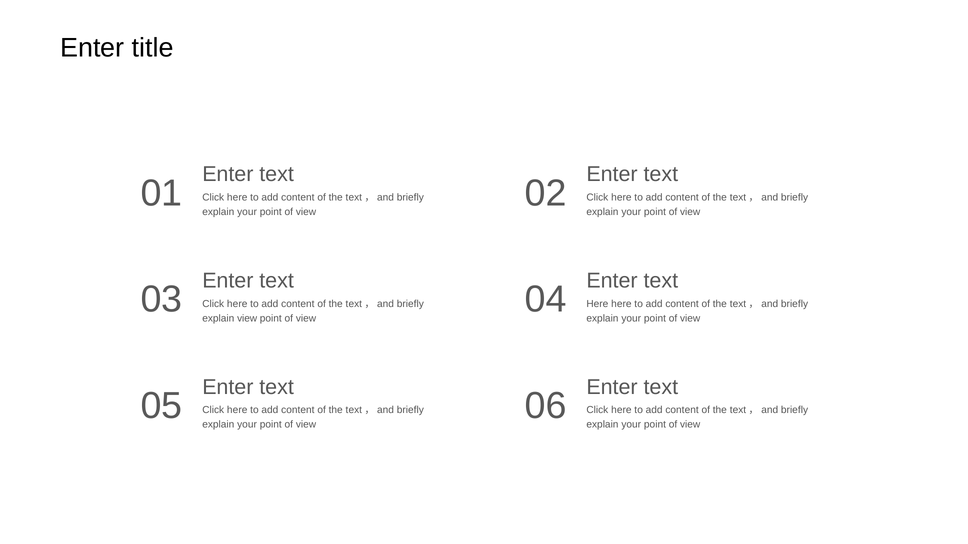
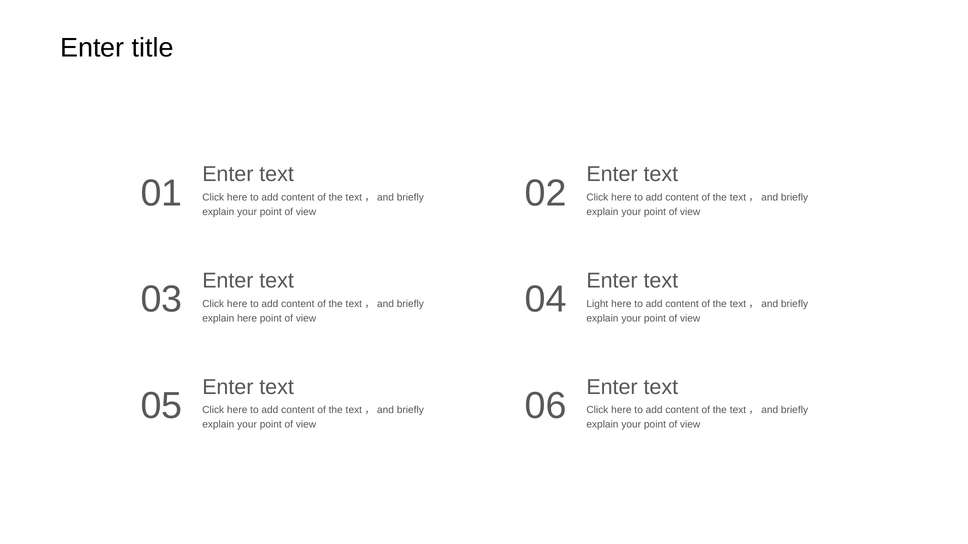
03 Here: Here -> Light (597, 304)
explain view: view -> here (247, 319)
